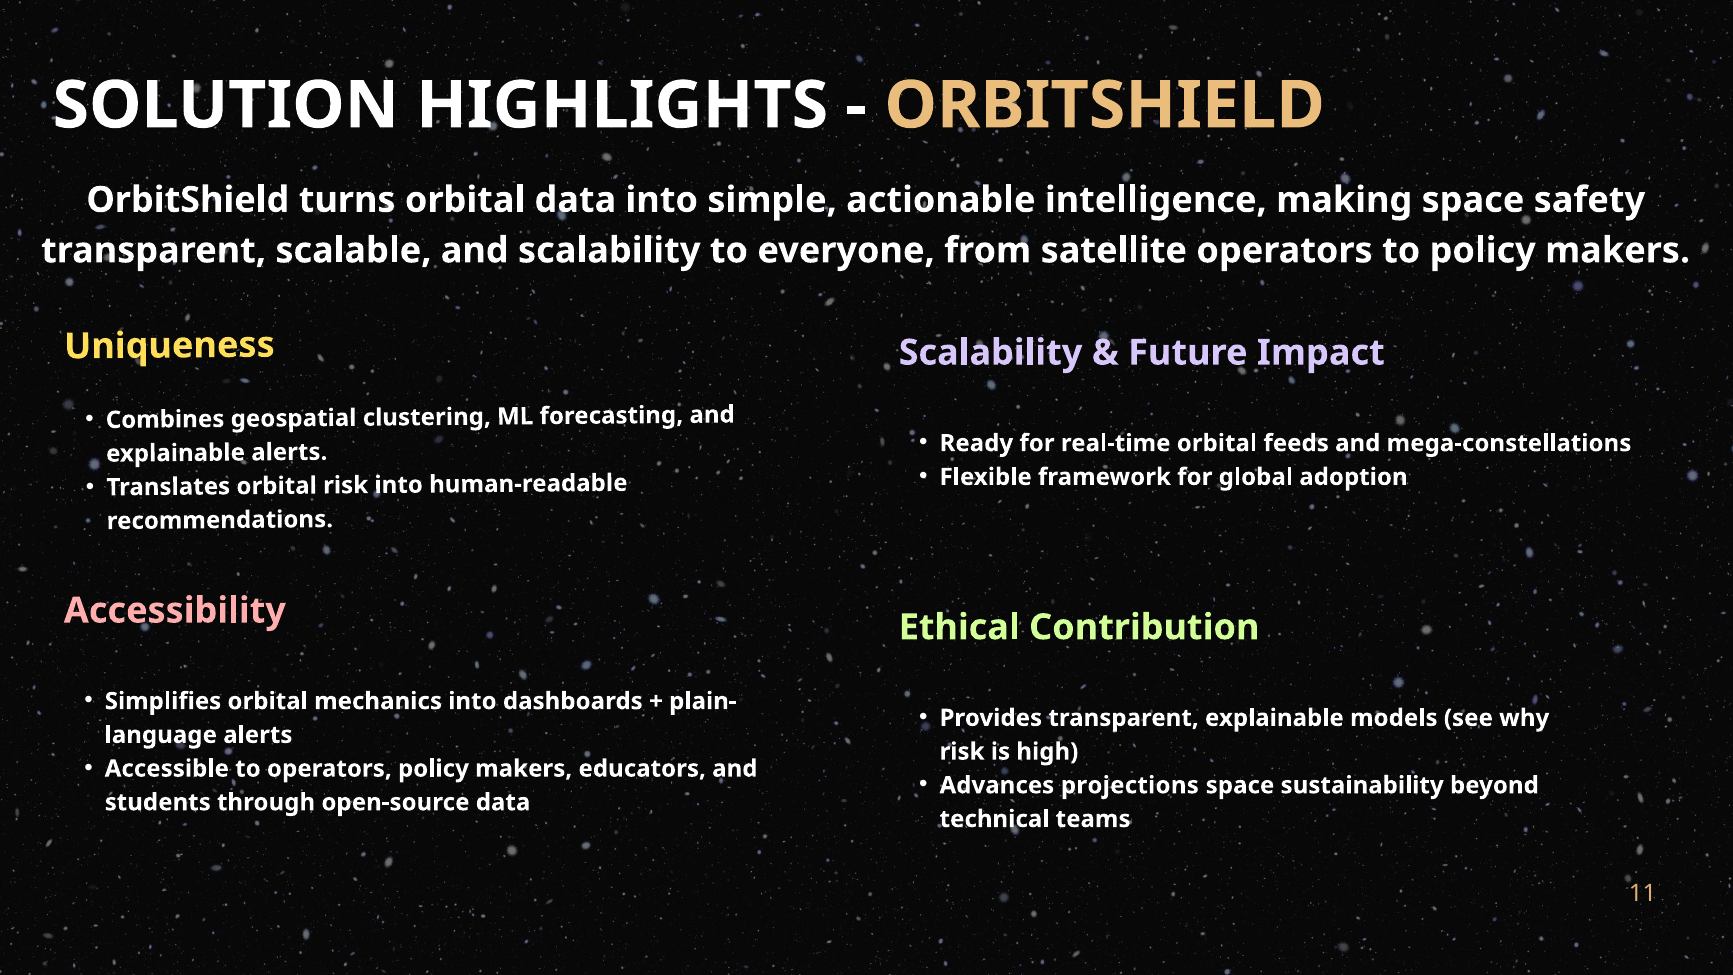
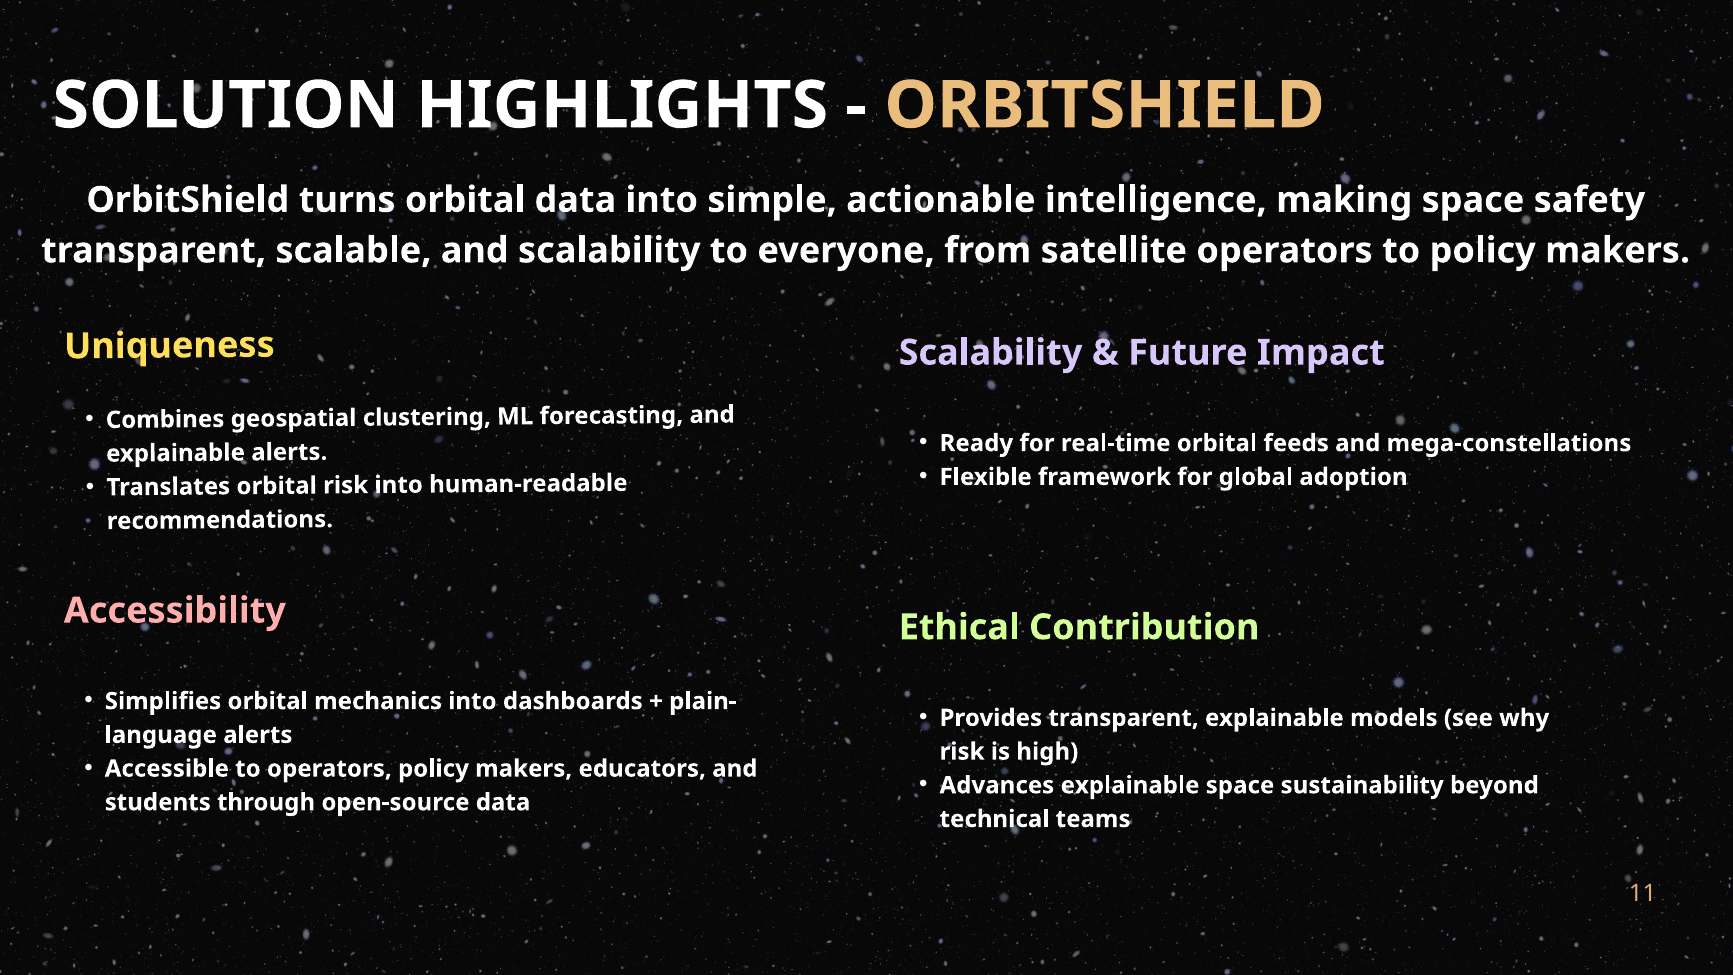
Advances projections: projections -> explainable (1130, 785)
